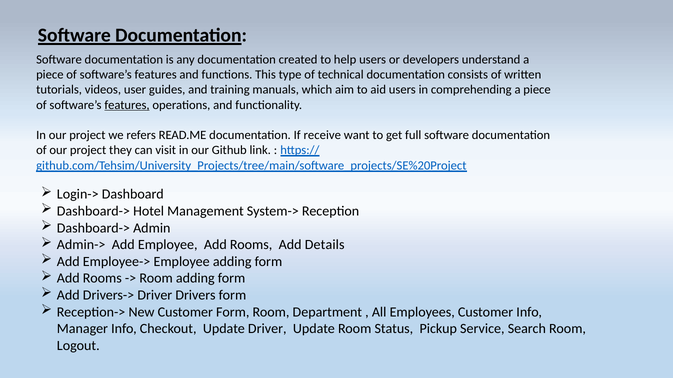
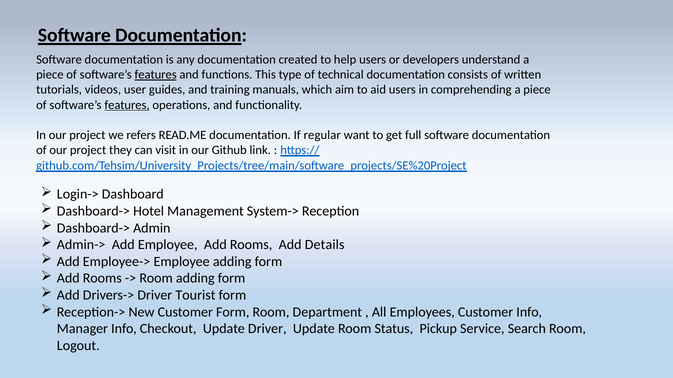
features underline: none -> present (156, 75)
receive: receive -> regular (322, 135)
Drivers: Drivers -> Tourist (195, 296)
